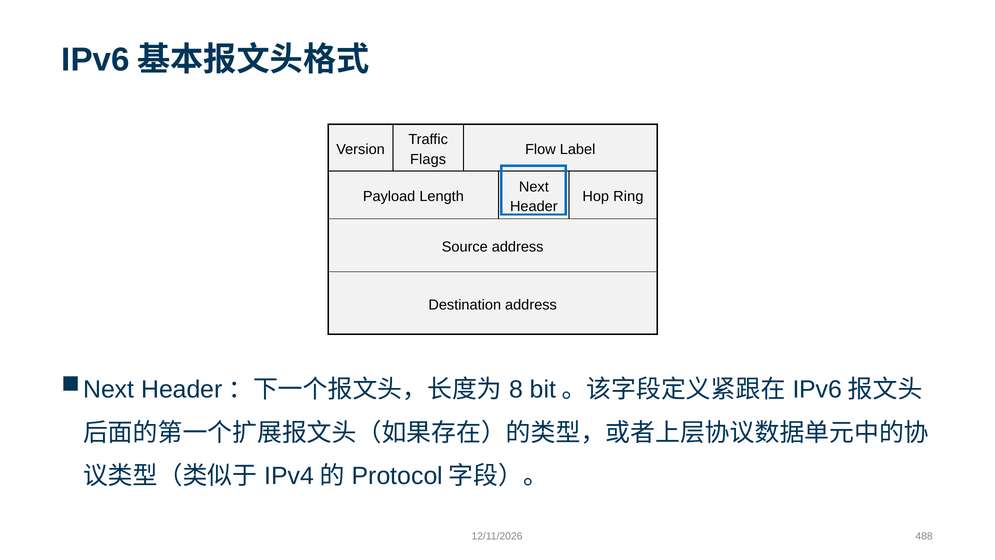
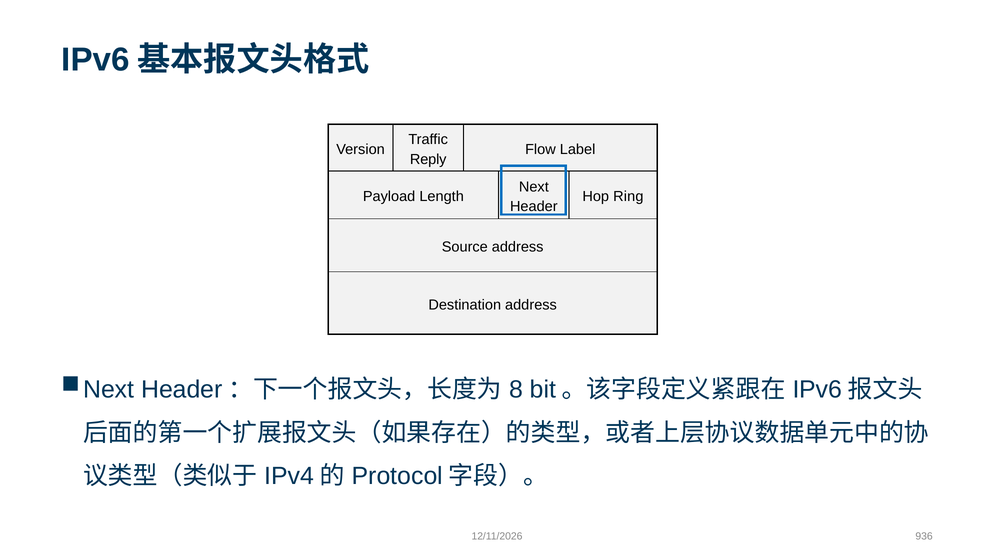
Flags: Flags -> Reply (428, 159)
488: 488 -> 936 (924, 536)
